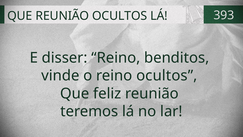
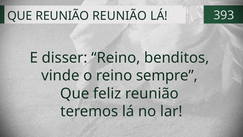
REUNIÃO OCULTOS: OCULTOS -> REUNIÃO (120, 16)
reino ocultos: ocultos -> sempre (167, 76)
